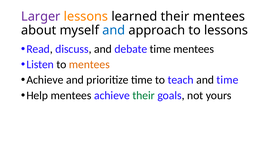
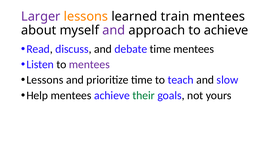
learned their: their -> train (175, 16)
and colour: blue -> purple (114, 30)
to lessons: lessons -> achieve (226, 30)
mentees colour: orange -> purple (89, 64)
Achieve: Achieve -> Lessons (45, 80)
and time: time -> slow (228, 80)
